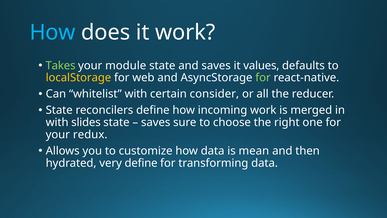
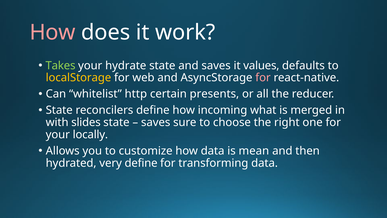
How colour: light blue -> pink (53, 32)
module: module -> hydrate (126, 65)
for colour: light green -> pink (263, 78)
whitelist with: with -> http (136, 94)
consider: consider -> presents (214, 94)
incoming work: work -> what (263, 110)
redux: redux -> locally (90, 134)
